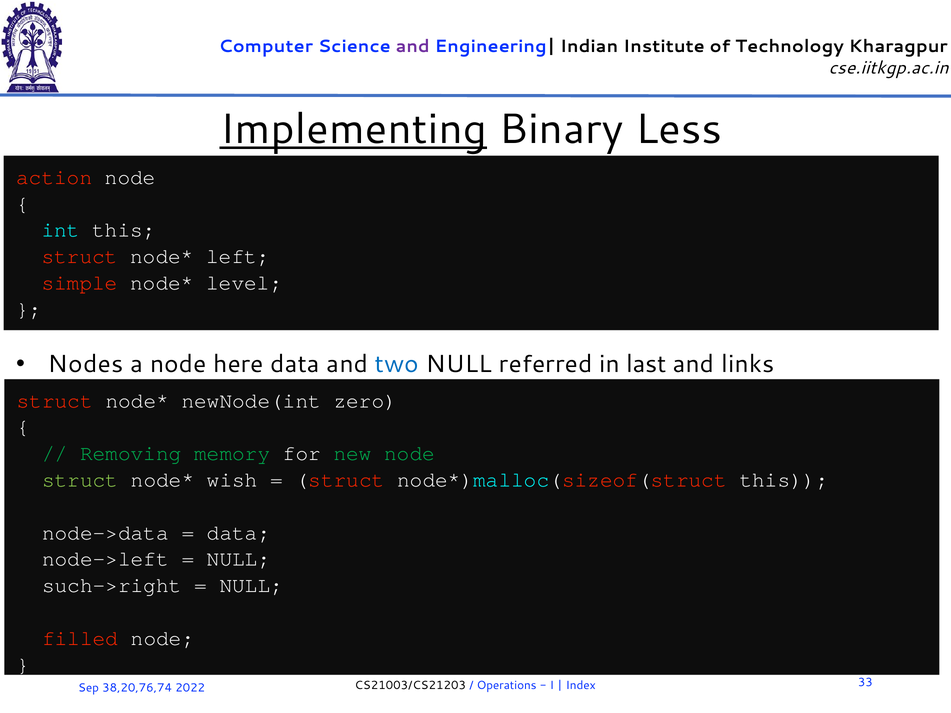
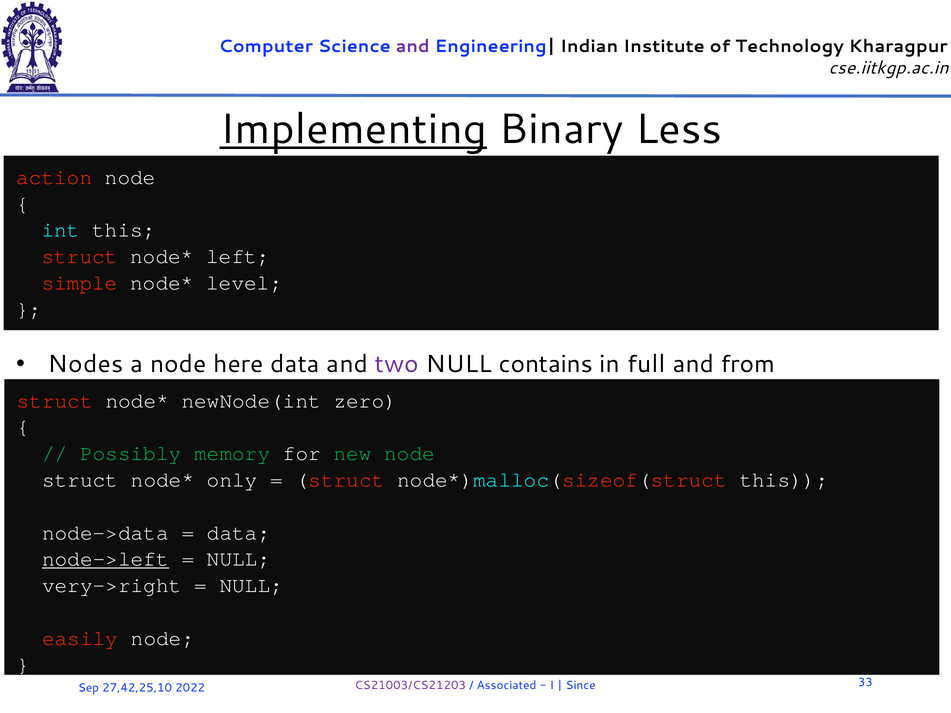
two colour: blue -> purple (397, 364)
referred: referred -> contains (546, 364)
last: last -> full (646, 364)
links: links -> from (748, 364)
Removing: Removing -> Possibly (131, 454)
struct colour: light green -> white (80, 480)
wish: wish -> only (232, 480)
node->left underline: none -> present (105, 559)
such->right: such->right -> very->right (112, 586)
filled: filled -> easily (80, 638)
38,20,76,74: 38,20,76,74 -> 27,42,25,10 (137, 688)
CS21003/CS21203 colour: black -> purple (410, 686)
Operations: Operations -> Associated (507, 686)
Index: Index -> Since (581, 686)
